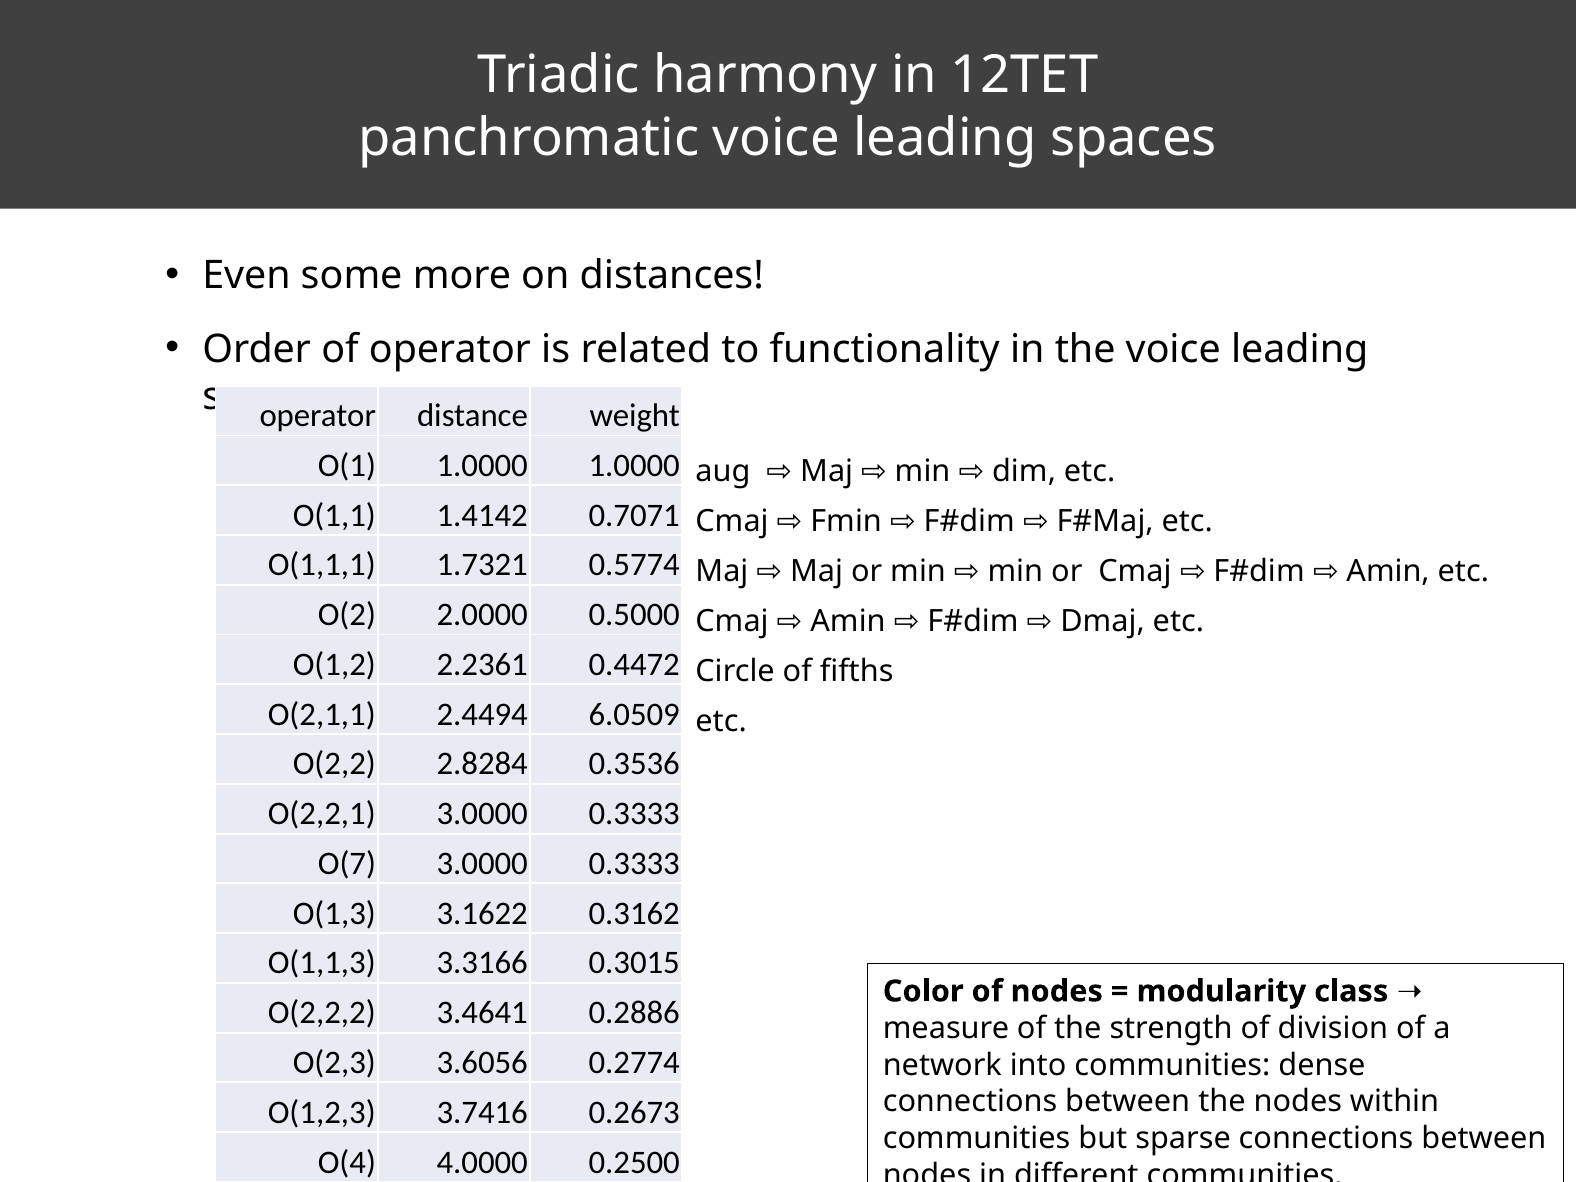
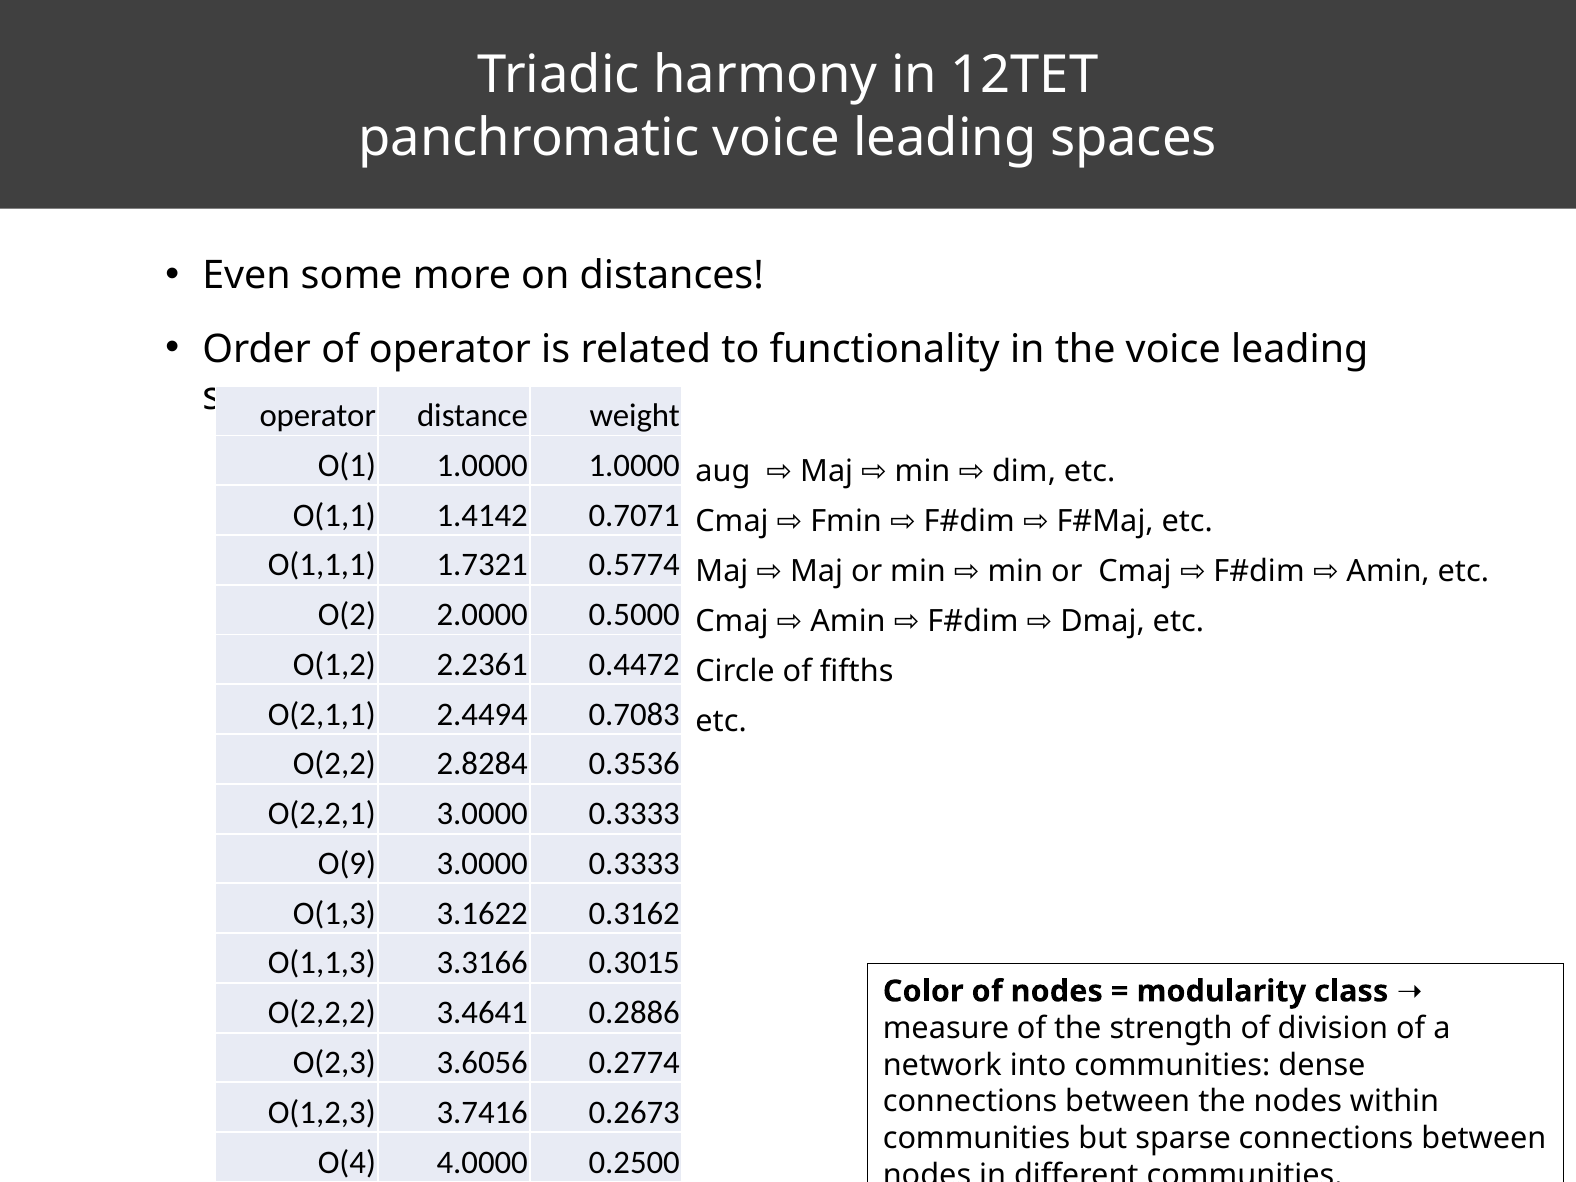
6.0509: 6.0509 -> 0.7083 (634, 714)
O(7: O(7 -> O(9 (347, 864)
